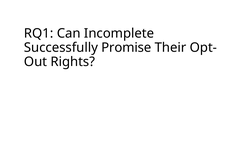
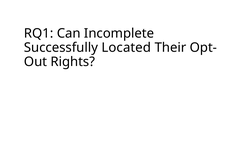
Promise: Promise -> Located (126, 48)
